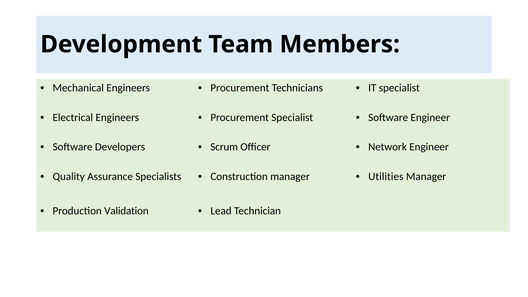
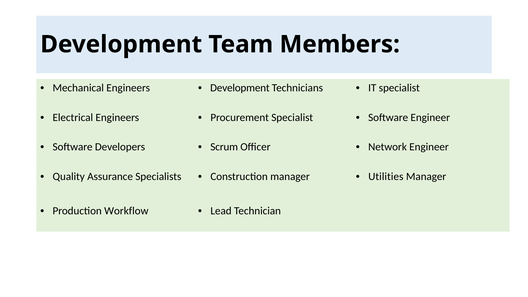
Procurement: Procurement -> Development (240, 88)
Validation: Validation -> Workflow (126, 211)
